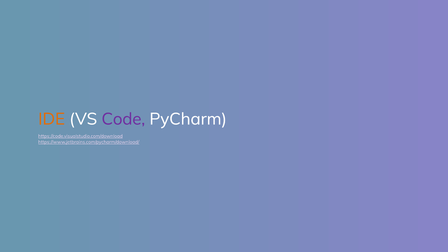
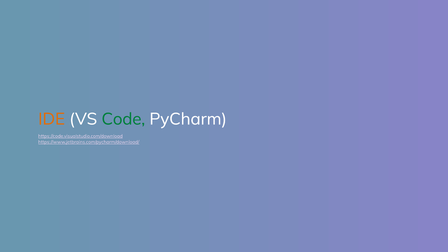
Code colour: purple -> green (123, 119)
